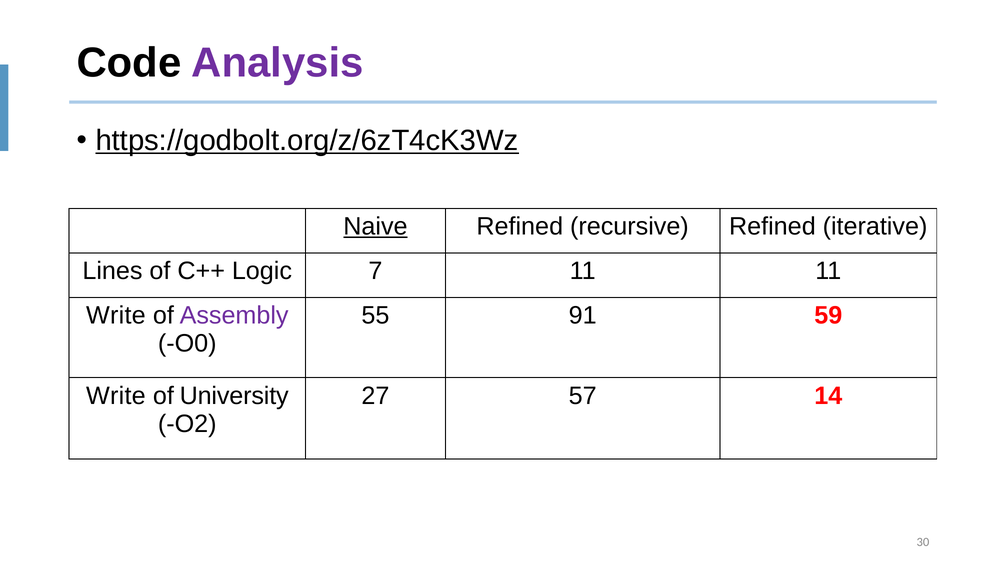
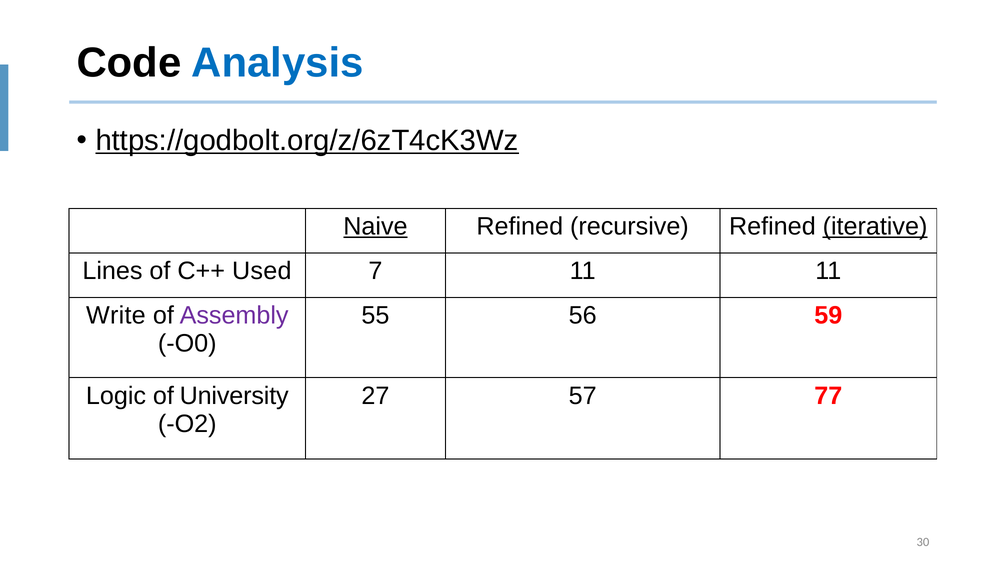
Analysis colour: purple -> blue (277, 63)
iterative underline: none -> present (875, 227)
Logic: Logic -> Used (262, 271)
91: 91 -> 56 (583, 316)
Write: Write -> Logic (116, 396)
14: 14 -> 77 (828, 396)
